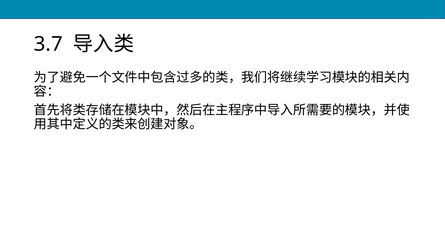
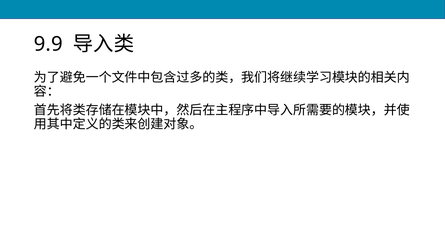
3.7: 3.7 -> 9.9 (48, 44)
